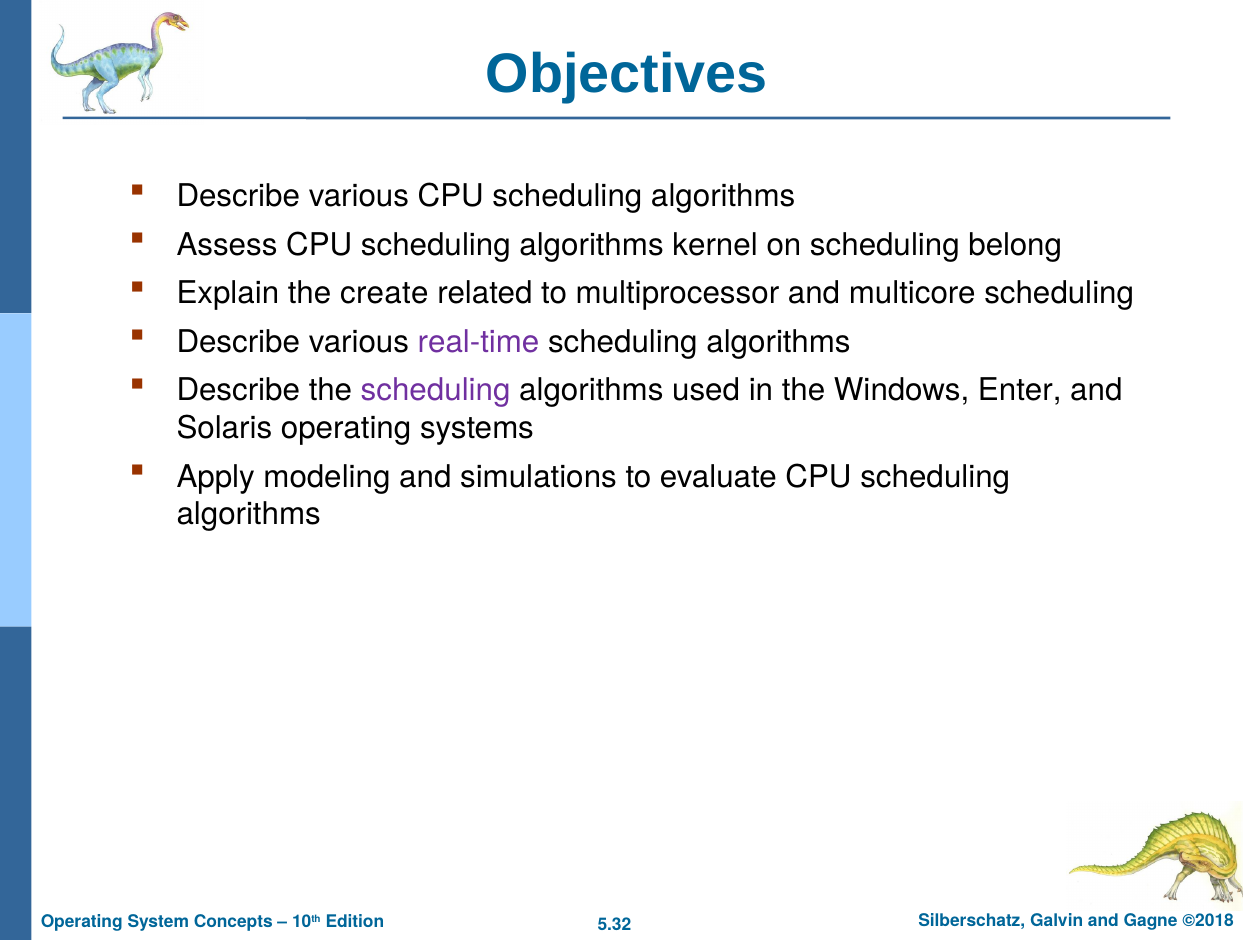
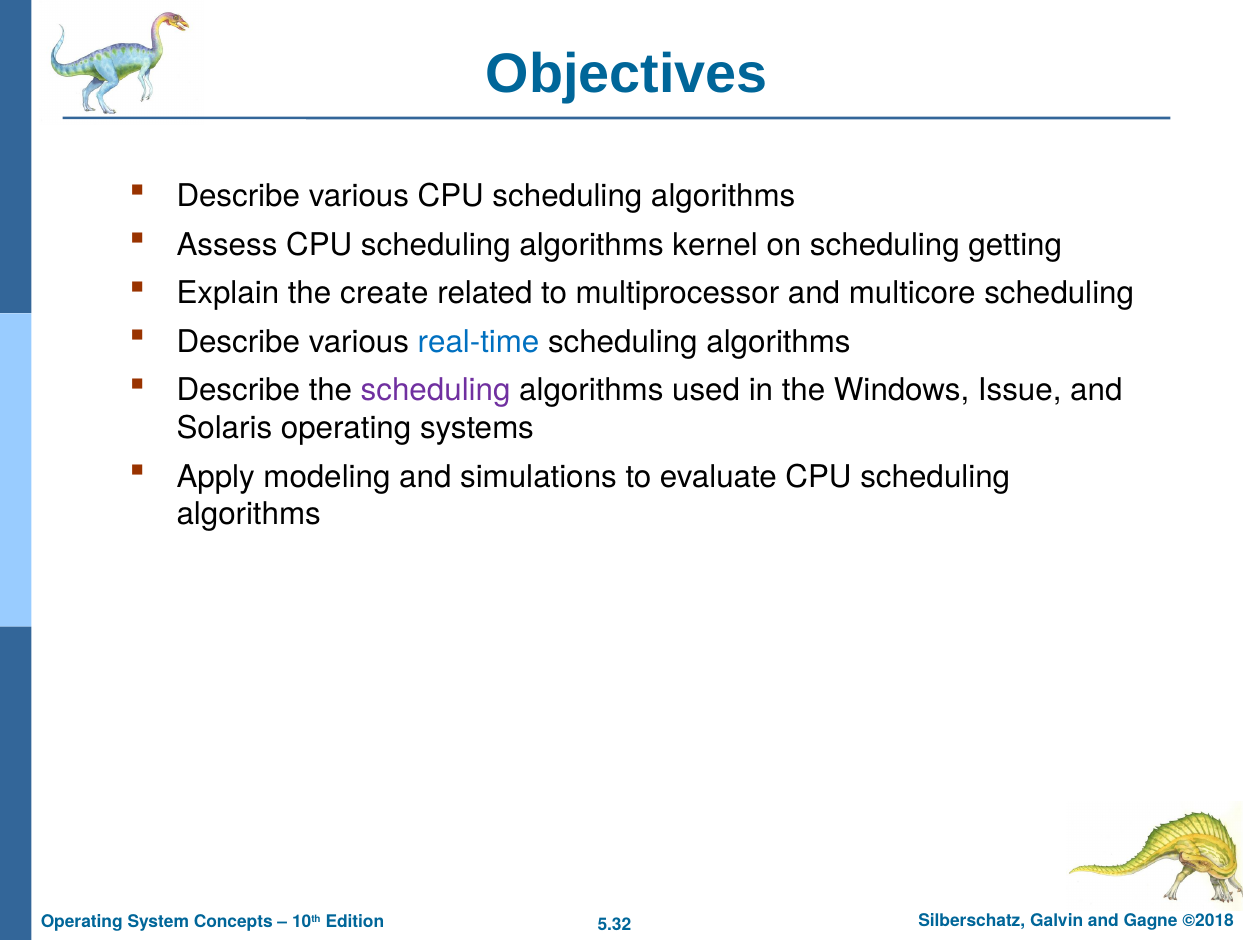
belong: belong -> getting (1015, 245)
real-time colour: purple -> blue (479, 342)
Enter: Enter -> Issue (1020, 391)
